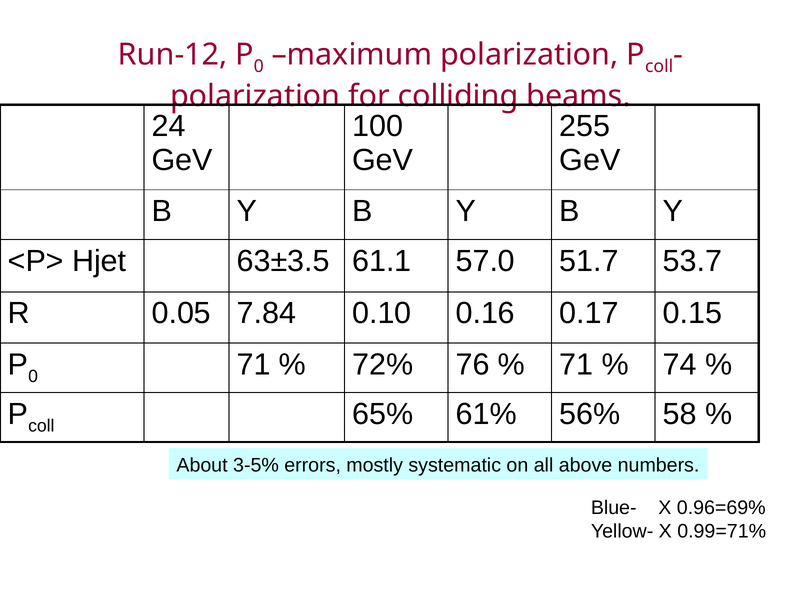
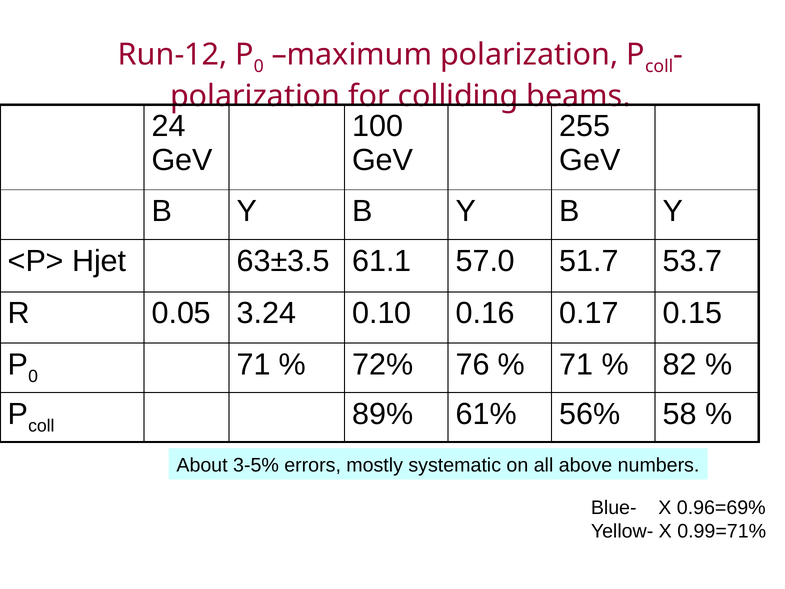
7.84: 7.84 -> 3.24 (266, 313)
74: 74 -> 82 (680, 364)
65%: 65% -> 89% (383, 414)
